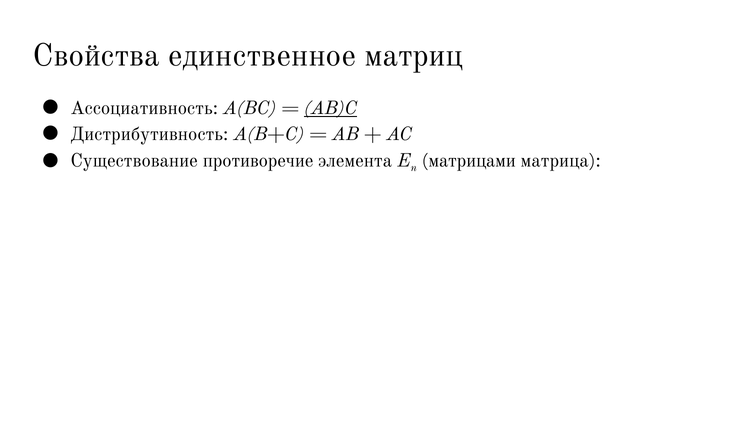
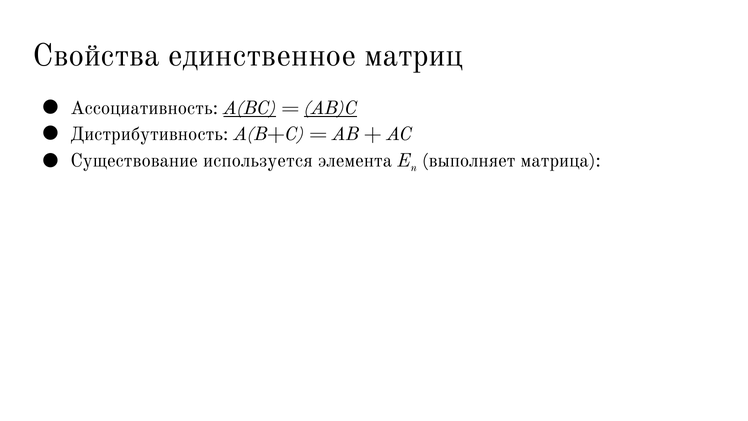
A(BC underline: none -> present (250, 108)
противоречие: противоречие -> используется (258, 160)
матрицами: матрицами -> выполняет (469, 160)
